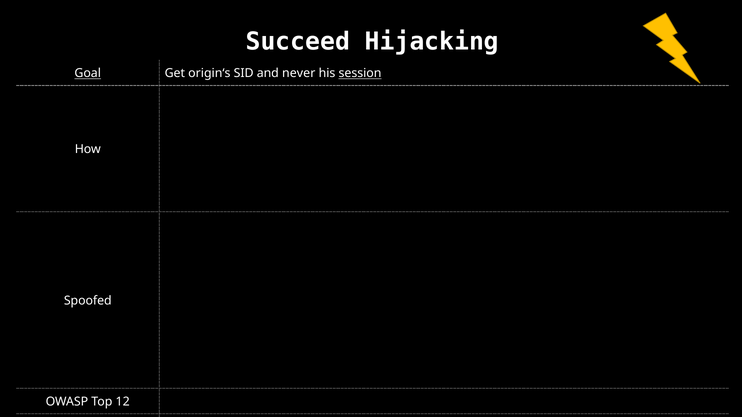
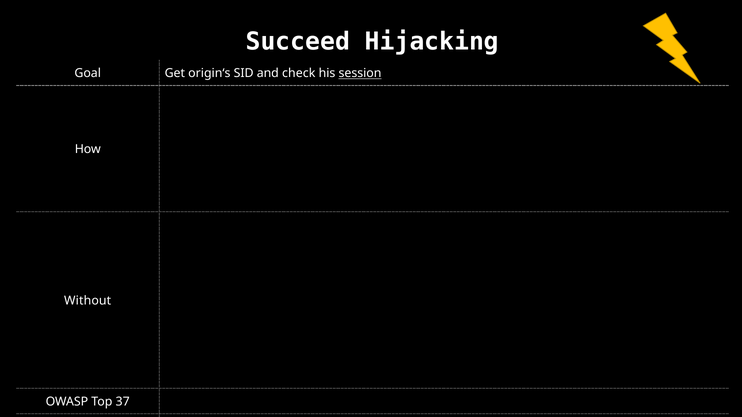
Goal underline: present -> none (88, 73)
never: never -> check (299, 73)
Spoofed: Spoofed -> Without (88, 301)
12: 12 -> 37 (123, 402)
